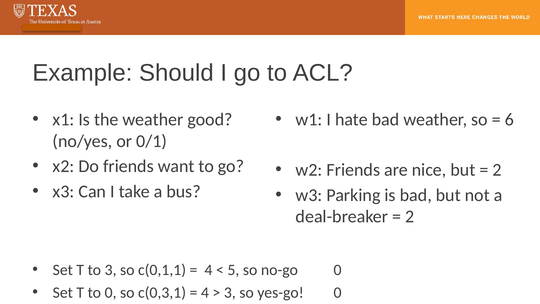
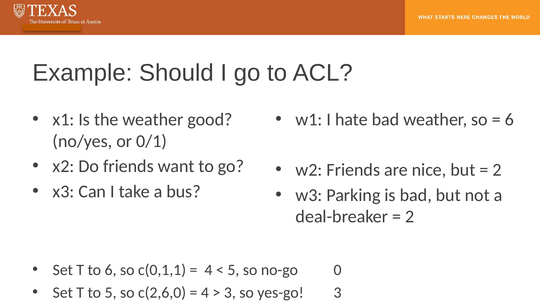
to 3: 3 -> 6 (111, 270)
to 0: 0 -> 5 (111, 292)
c(0,3,1: c(0,3,1 -> c(2,6,0 (162, 292)
yes-go 0: 0 -> 3 (338, 292)
